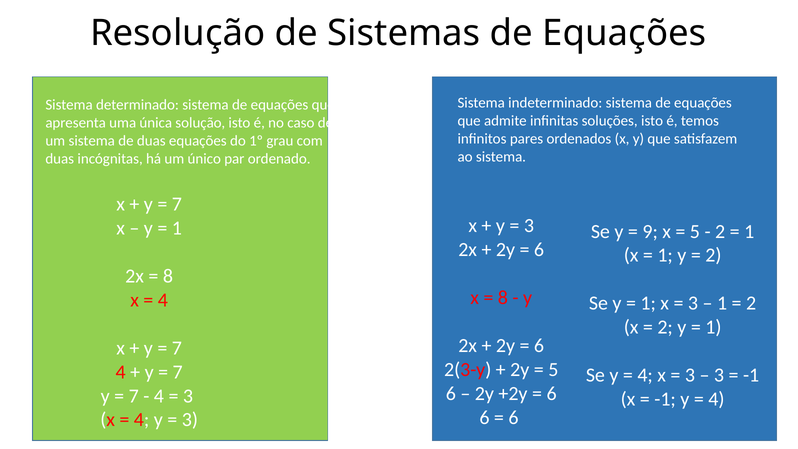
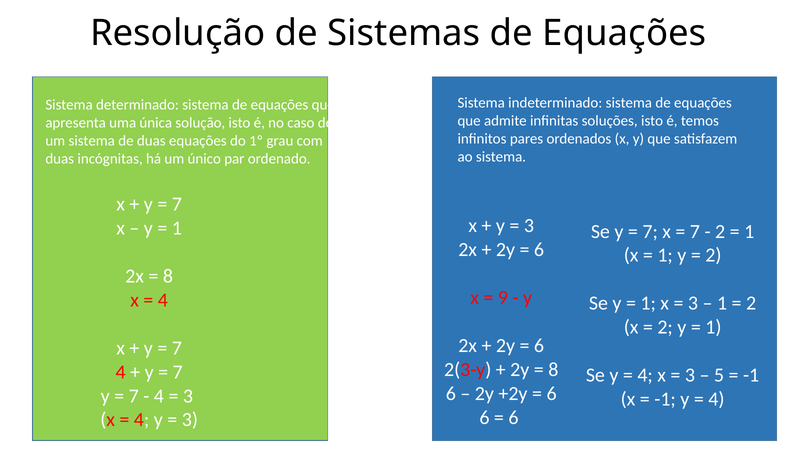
9: 9 -> 7 (650, 231)
5: 5 -> 7 (695, 231)
8: 8 -> 9 (503, 298)
5: 5 -> 8 (553, 369)
3: 3 -> 5 (719, 375)
